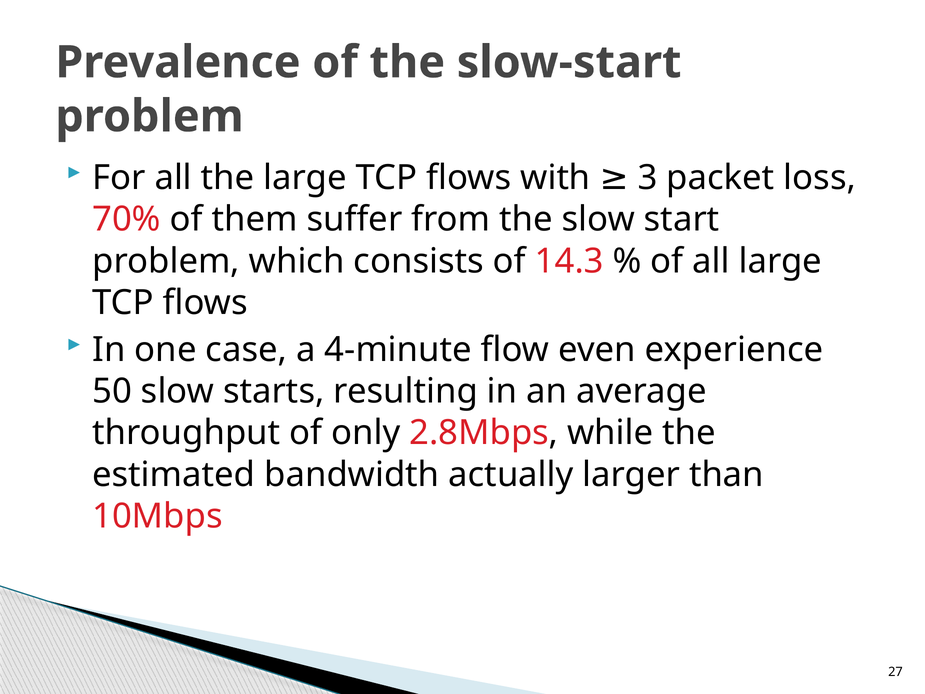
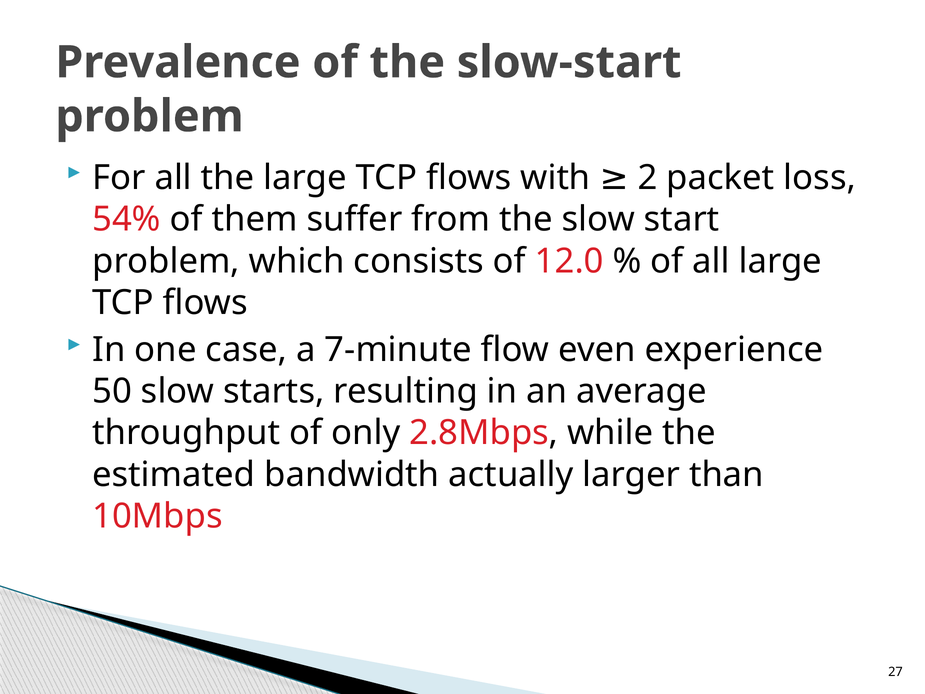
3: 3 -> 2 (648, 178)
70%: 70% -> 54% (127, 219)
14.3: 14.3 -> 12.0 (569, 261)
4-minute: 4-minute -> 7-minute (398, 349)
